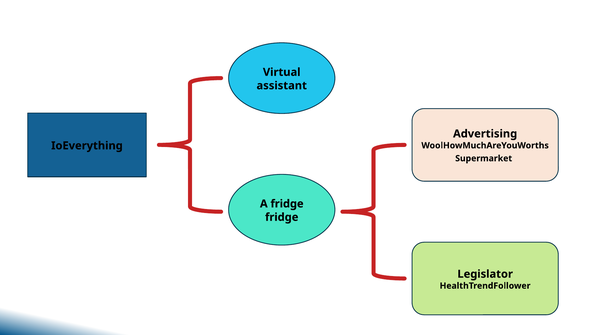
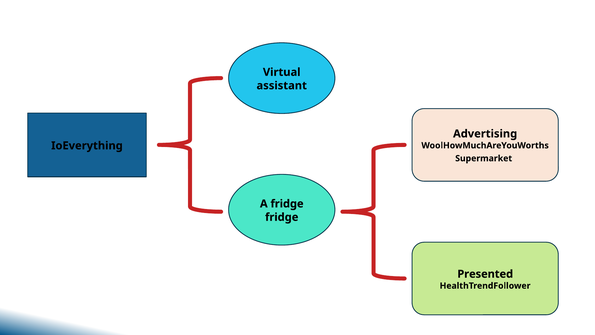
Legislator: Legislator -> Presented (485, 274)
